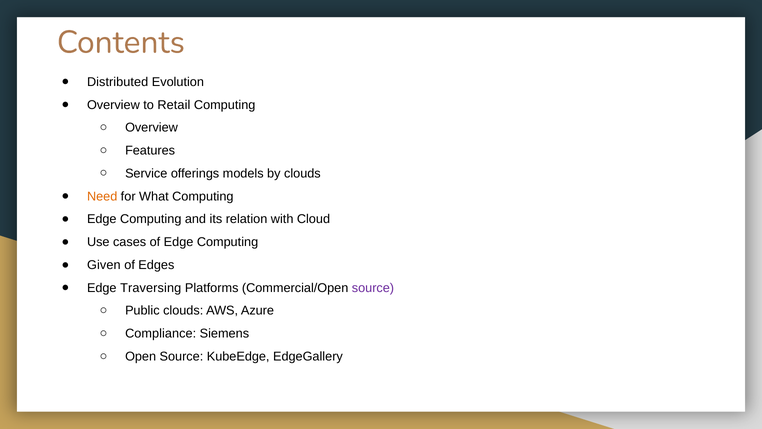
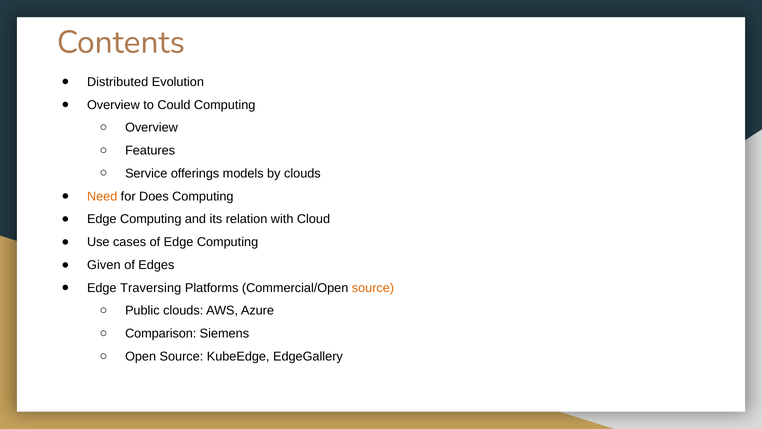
Retail: Retail -> Could (174, 105)
What: What -> Does (154, 196)
source colour: purple -> orange (373, 288)
Compliance: Compliance -> Comparison (161, 333)
